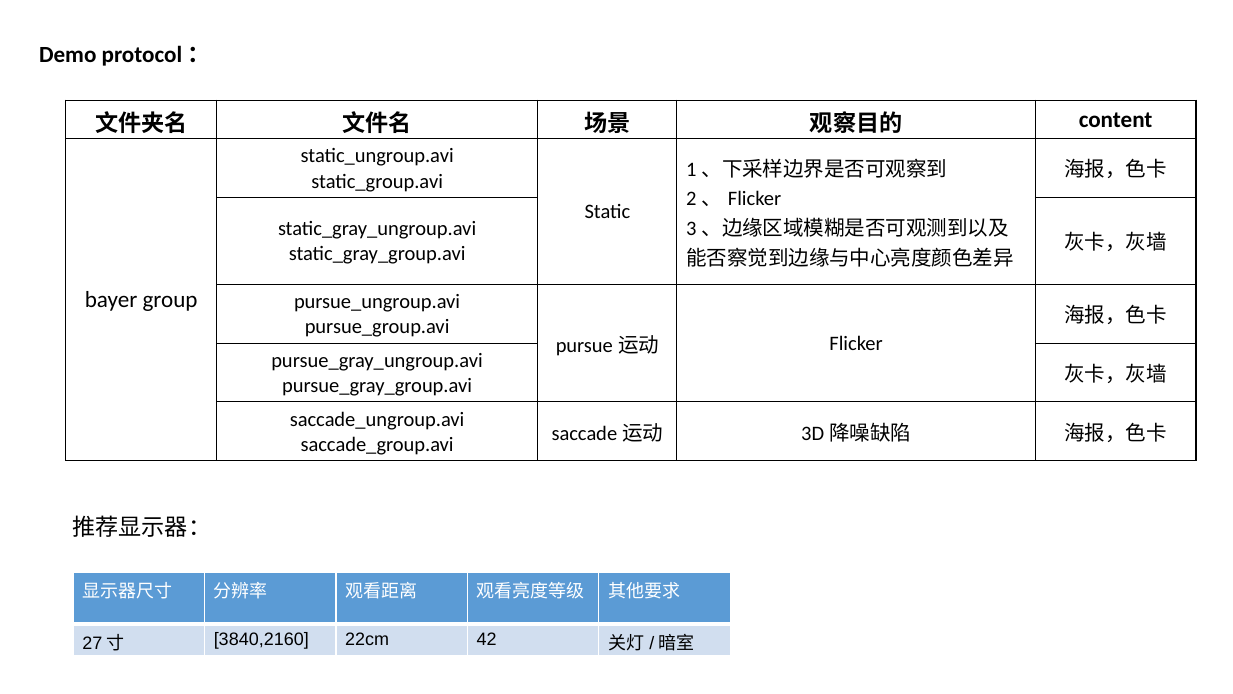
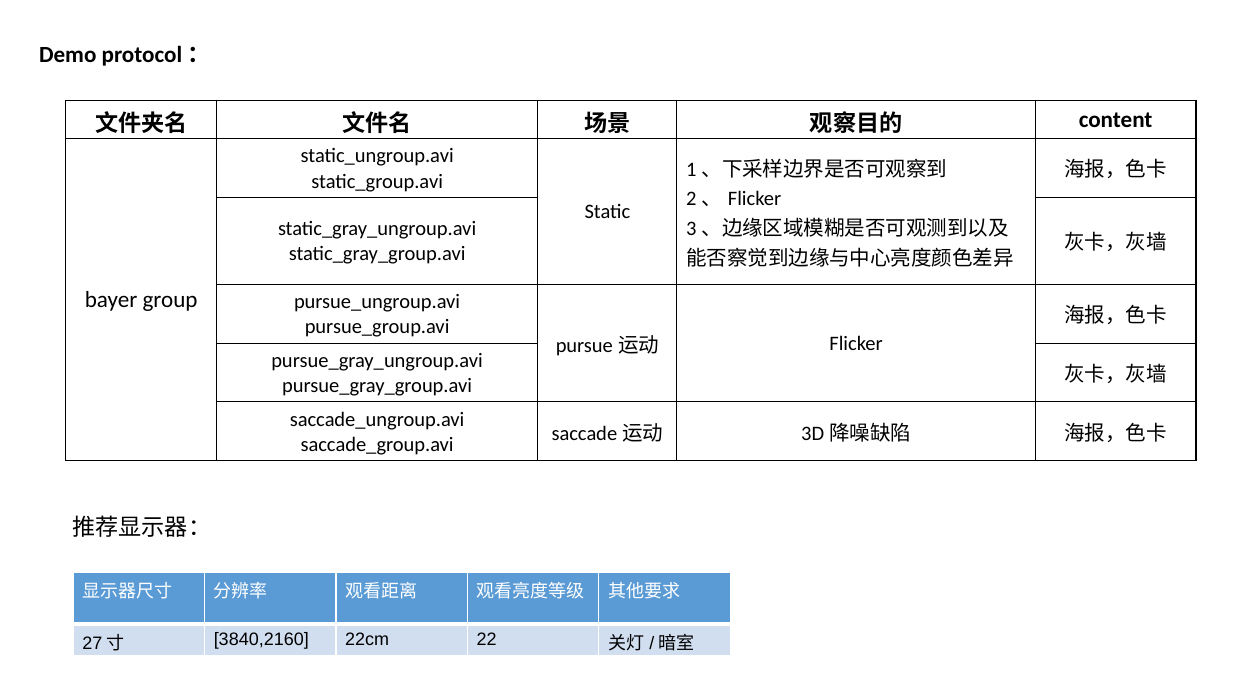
42: 42 -> 22 (487, 639)
